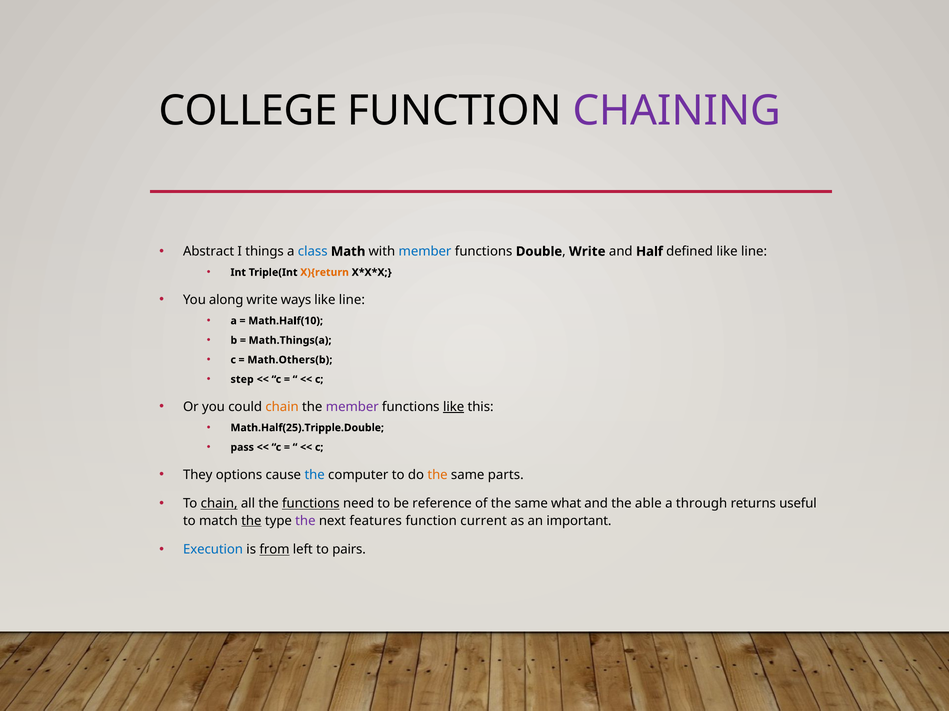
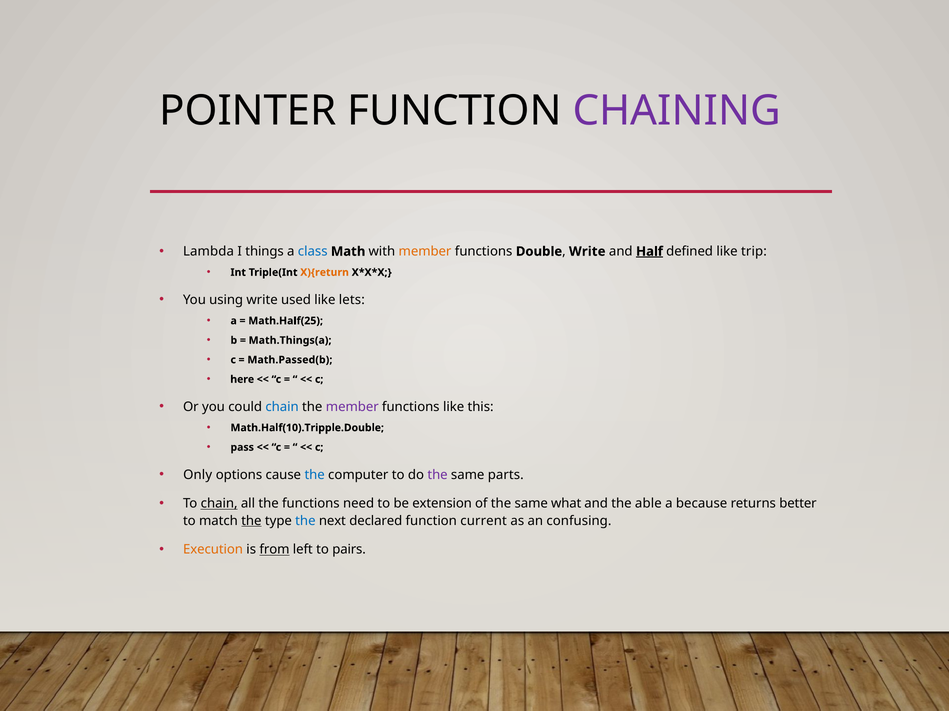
COLLEGE: COLLEGE -> POINTER (248, 111)
Abstract: Abstract -> Lambda (209, 252)
member colour: blue -> orange (425, 252)
Half underline: none -> present (649, 252)
defined like line: line -> trip (754, 252)
along: along -> using (226, 300)
ways: ways -> used (296, 300)
line: line -> lets (352, 300)
Math.Half(10: Math.Half(10 -> Math.Half(25 (286, 321)
Math.Others(b: Math.Others(b -> Math.Passed(b (290, 360)
step: step -> here (242, 380)
chain colour: orange -> blue (282, 407)
like underline: present -> none (454, 407)
Math.Half(25).Tripple.Double: Math.Half(25).Tripple.Double -> Math.Half(10).Tripple.Double (307, 428)
They: They -> Only (198, 475)
the colour: orange -> purple (438, 475)
functions underline: present -> none (311, 504)
reference: reference -> extension (442, 504)
through: through -> because (702, 504)
useful: useful -> better (798, 504)
the colour: purple -> blue (305, 521)
features: features -> declared (376, 521)
important: important -> confusing (579, 521)
Execution colour: blue -> orange (213, 550)
